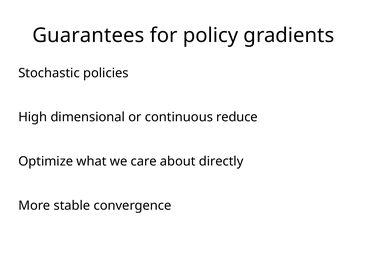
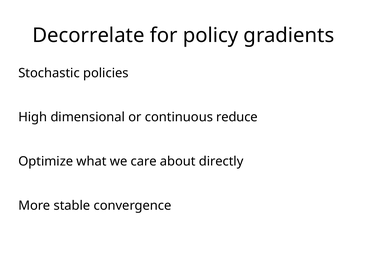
Guarantees: Guarantees -> Decorrelate (88, 35)
